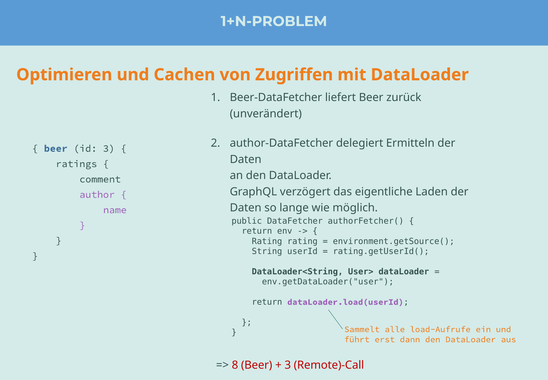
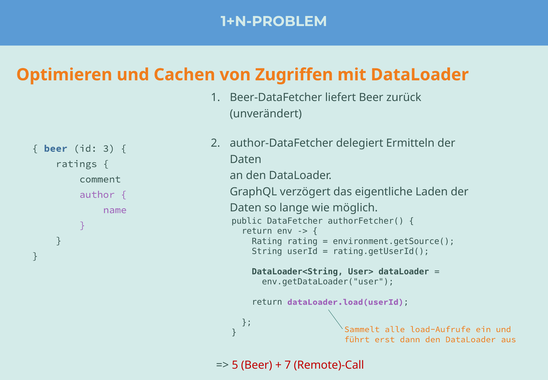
8: 8 -> 5 (235, 365)
3: 3 -> 7 (288, 365)
